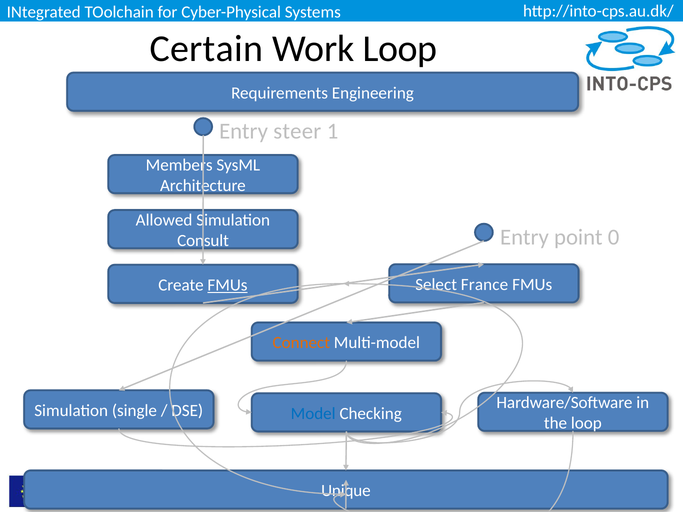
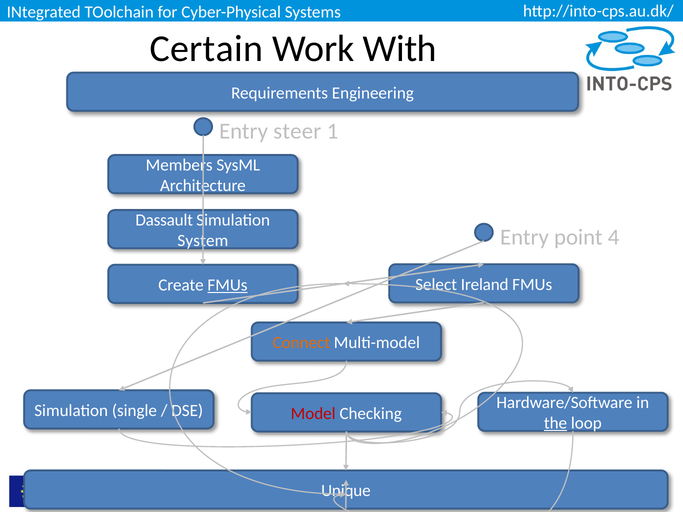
Work Loop: Loop -> With (400, 49)
Allowed: Allowed -> Dassault (164, 220)
0: 0 -> 4 (614, 237)
Consult: Consult -> System (203, 241)
France: France -> Ireland (485, 285)
Model colour: blue -> red (313, 414)
the underline: none -> present (556, 423)
